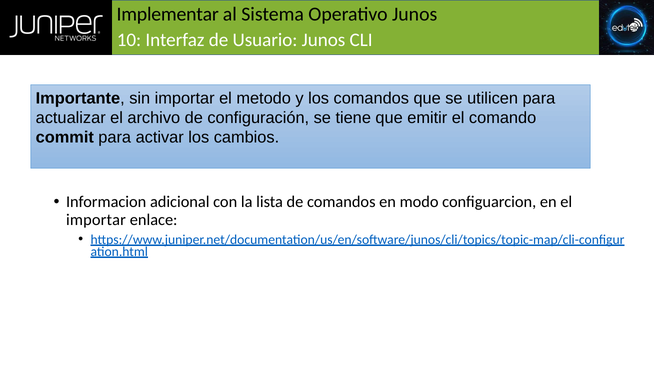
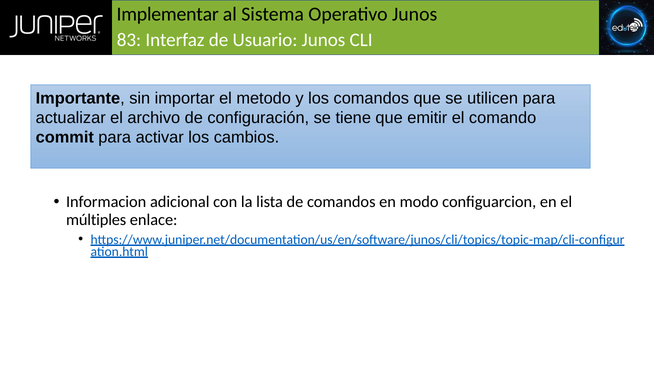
10: 10 -> 83 (129, 40)
importar: importar -> múltiples (96, 220)
